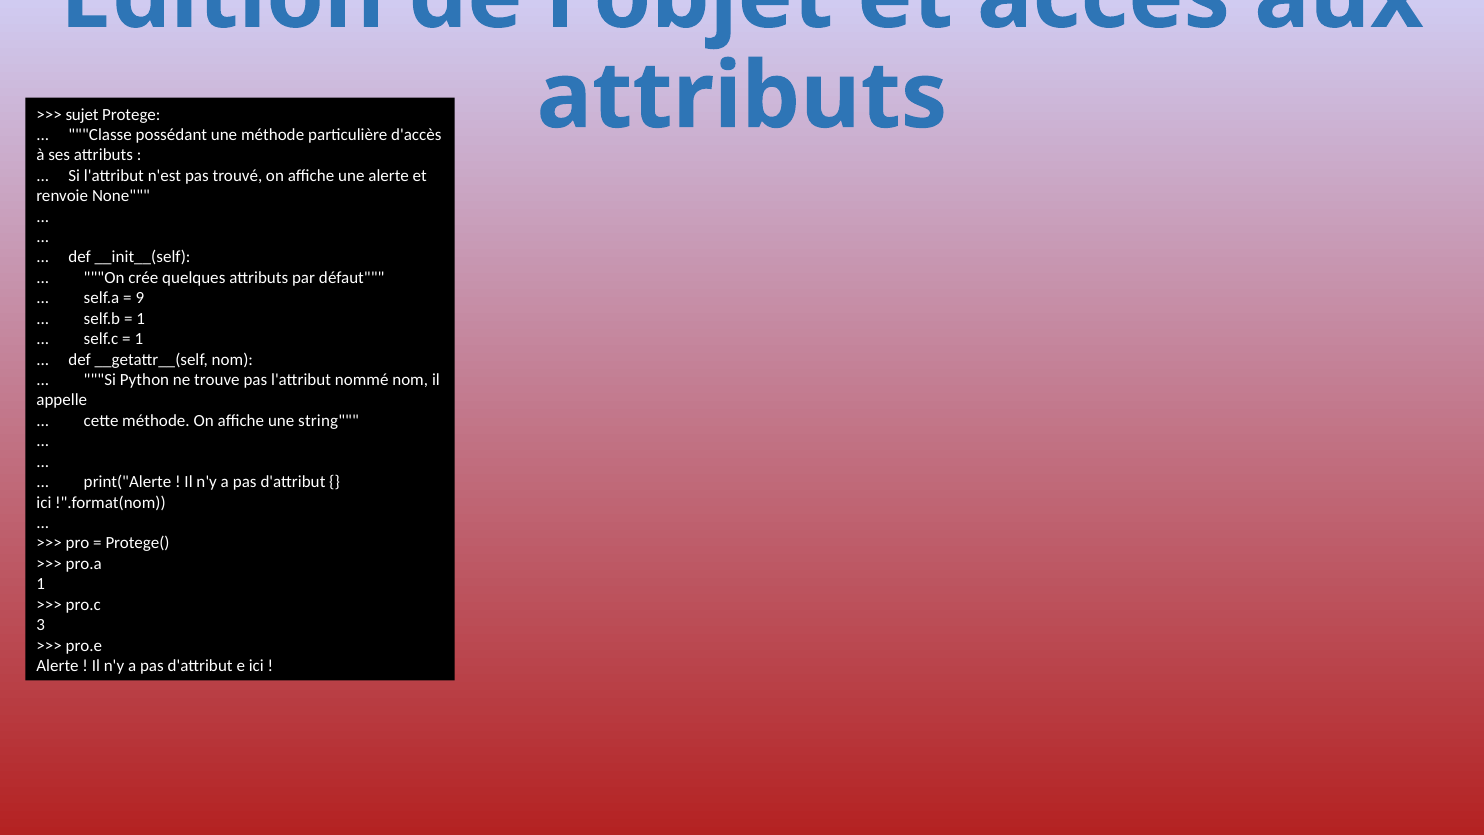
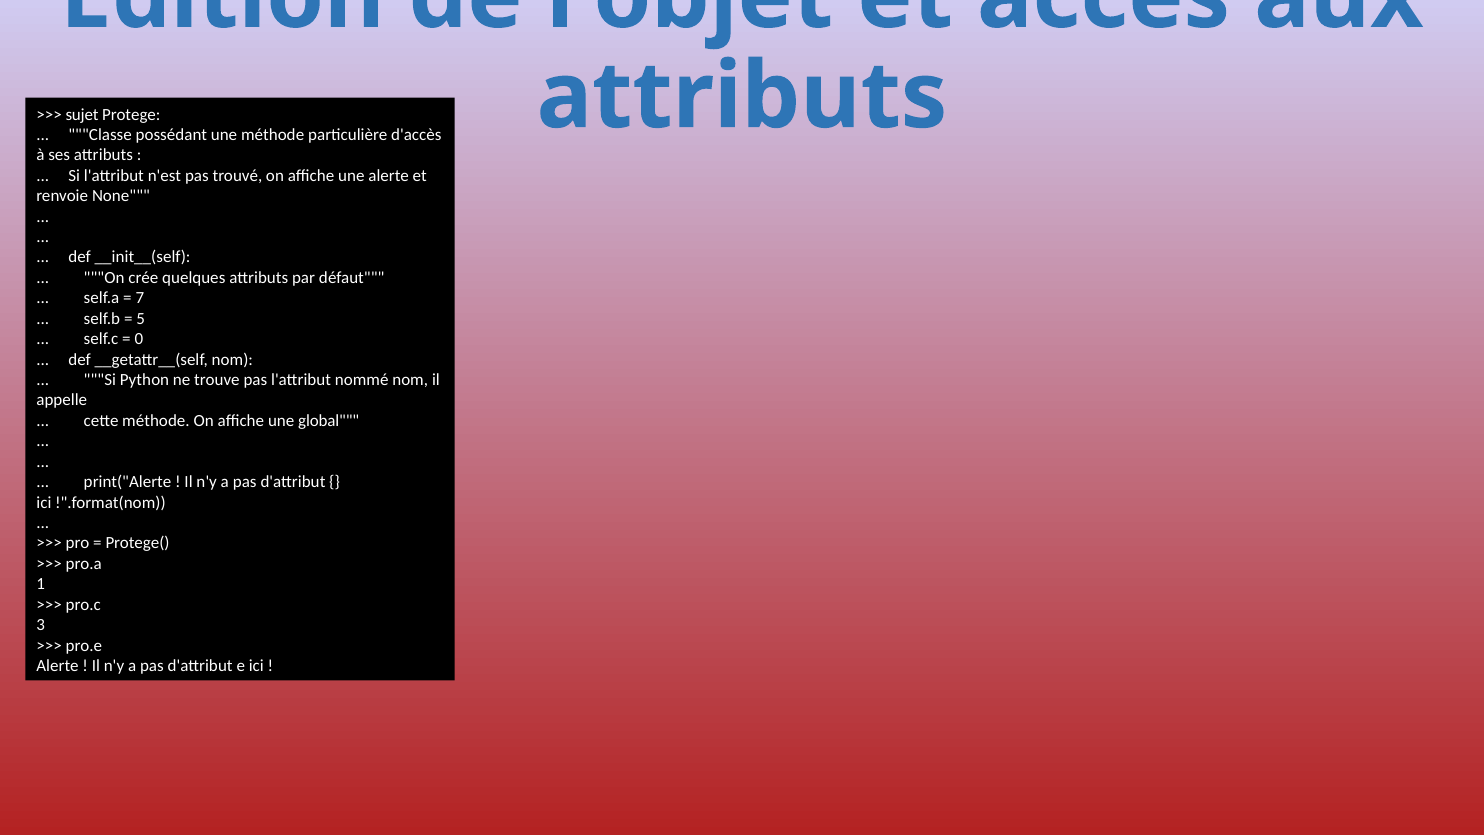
9: 9 -> 7 (140, 298)
1: 1 -> 5 (141, 319)
1: 1 -> 0 (139, 339)
string: string -> global (329, 421)
